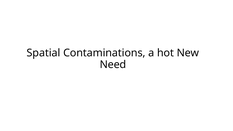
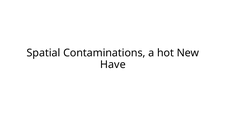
Need: Need -> Have (113, 65)
